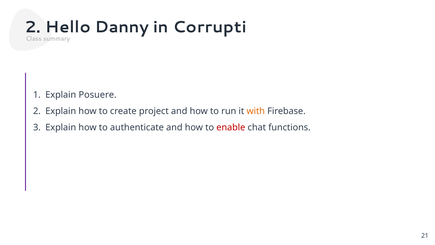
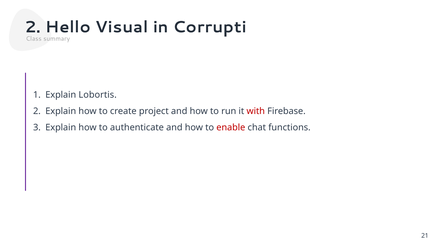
Danny: Danny -> Visual (122, 27)
Posuere: Posuere -> Lobortis (98, 95)
with colour: orange -> red (256, 111)
